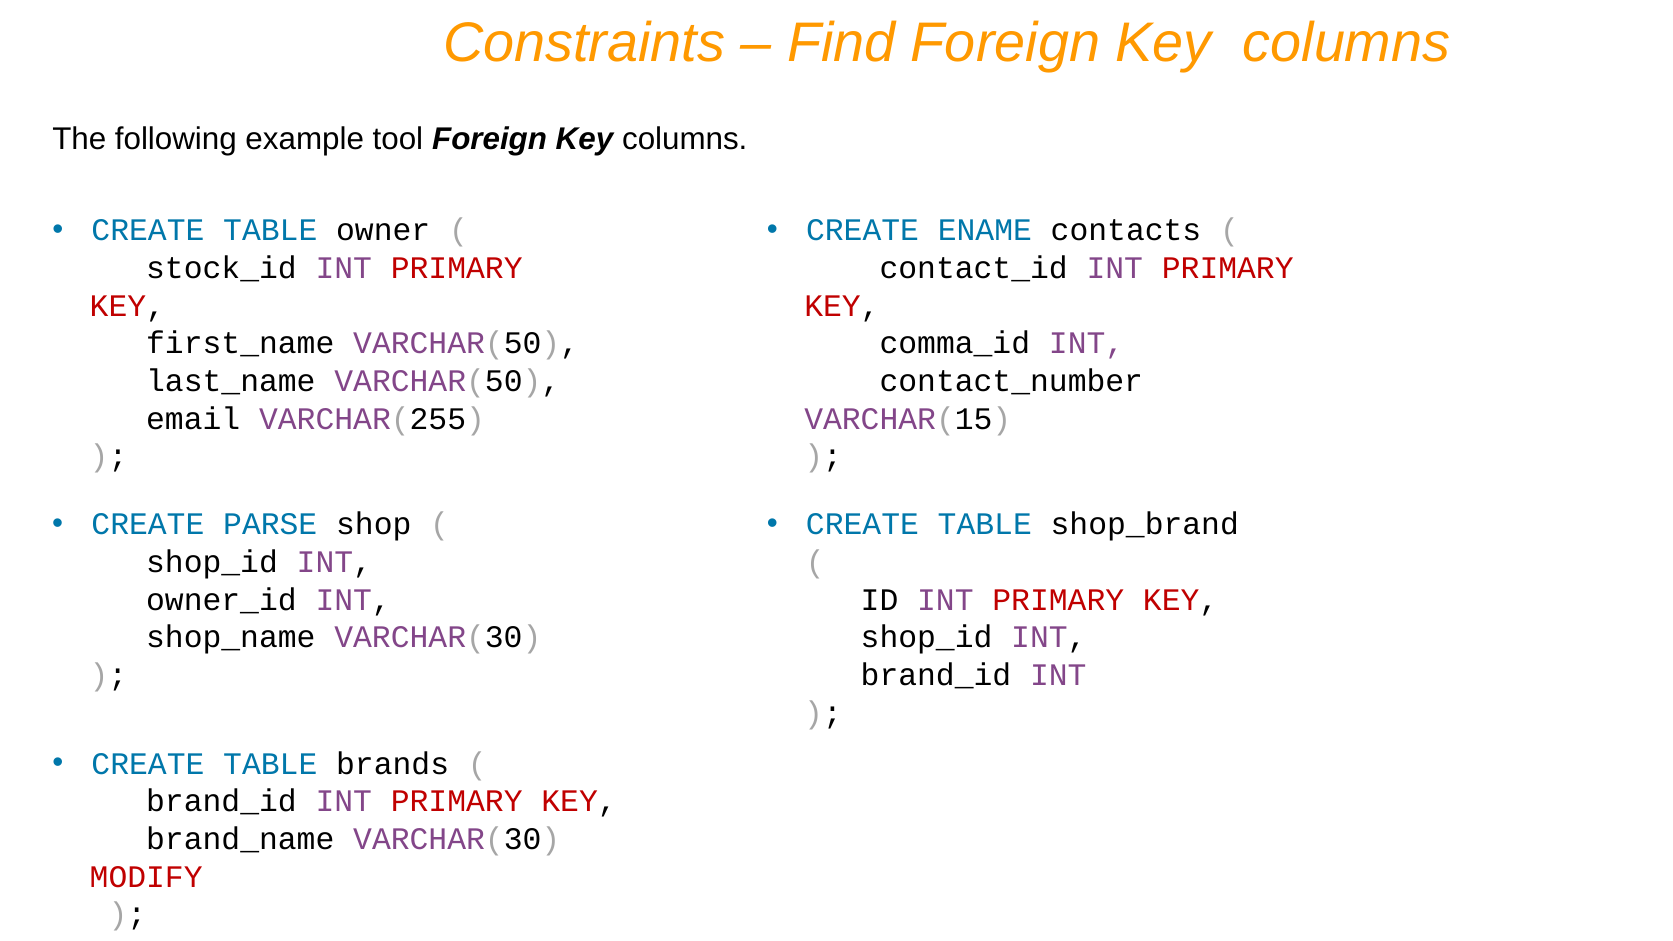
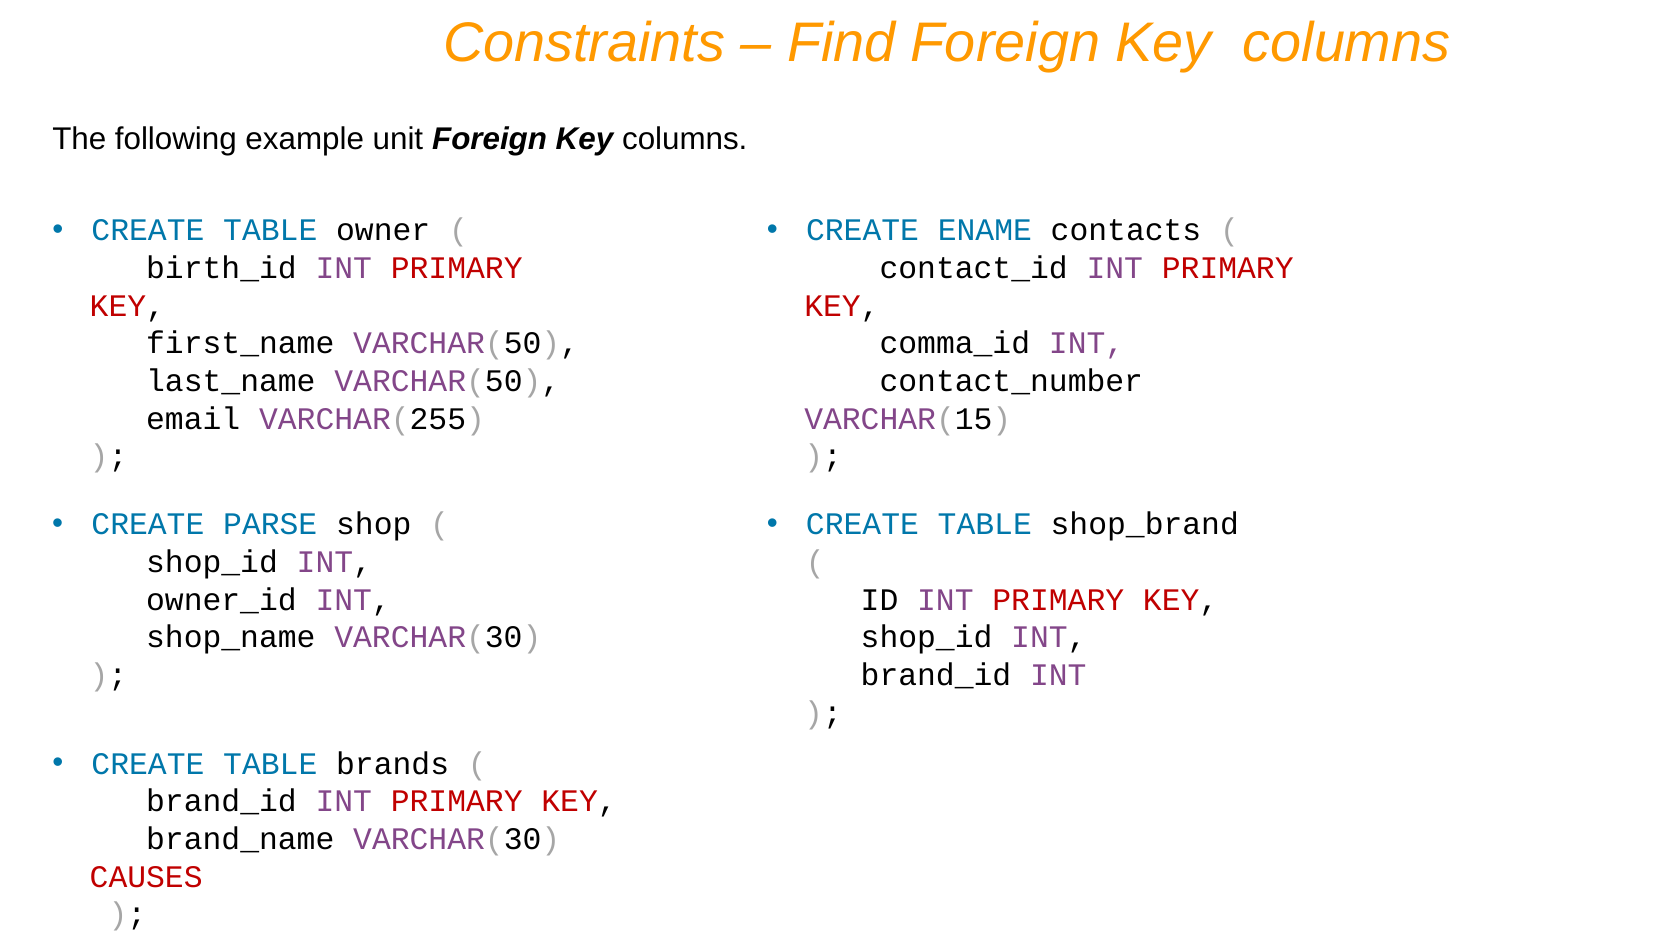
tool: tool -> unit (398, 139)
stock_id: stock_id -> birth_id (221, 268)
MODIFY: MODIFY -> CAUSES (146, 877)
